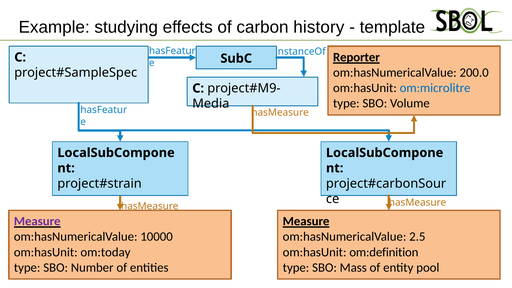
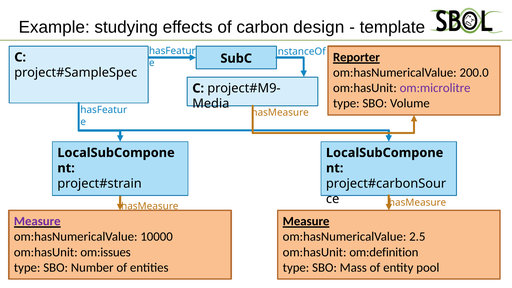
history: history -> design (319, 27)
om:microlitre colour: blue -> purple (435, 88)
om:today: om:today -> om:issues (106, 252)
